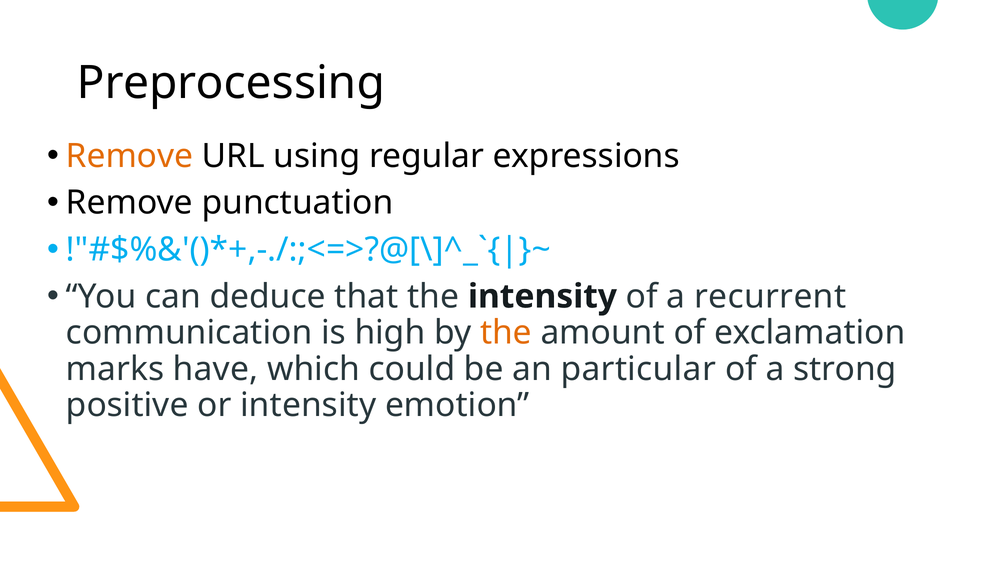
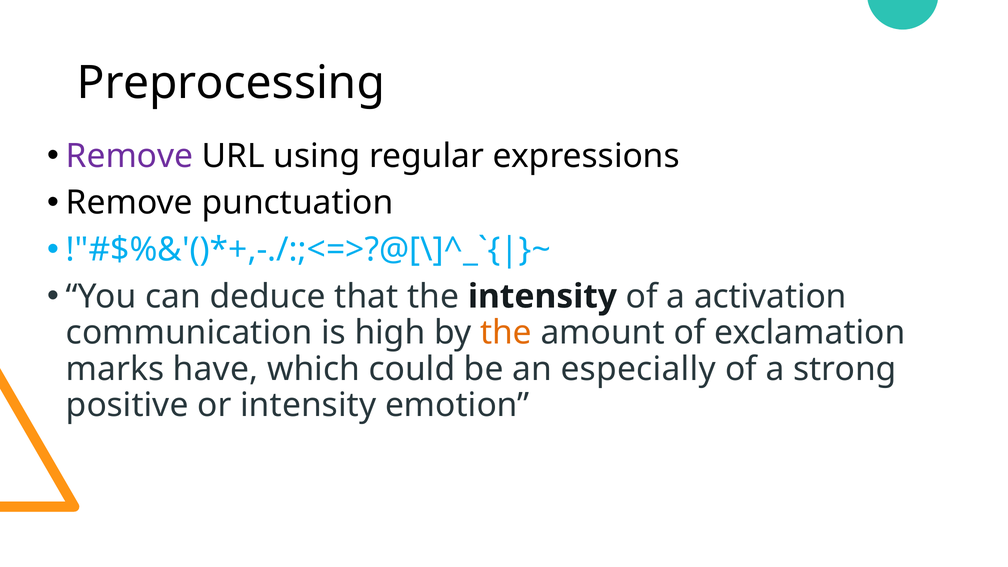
Remove colour: orange -> purple (129, 156)
recurrent: recurrent -> activation (770, 296)
particular: particular -> especially (638, 369)
